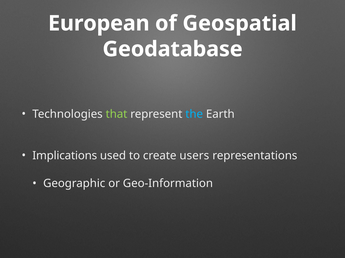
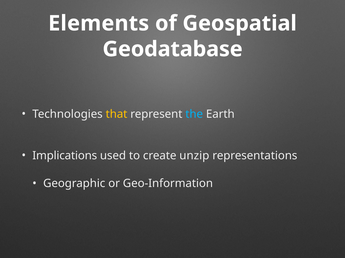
European: European -> Elements (99, 23)
that colour: light green -> yellow (117, 114)
users: users -> unzip (194, 156)
